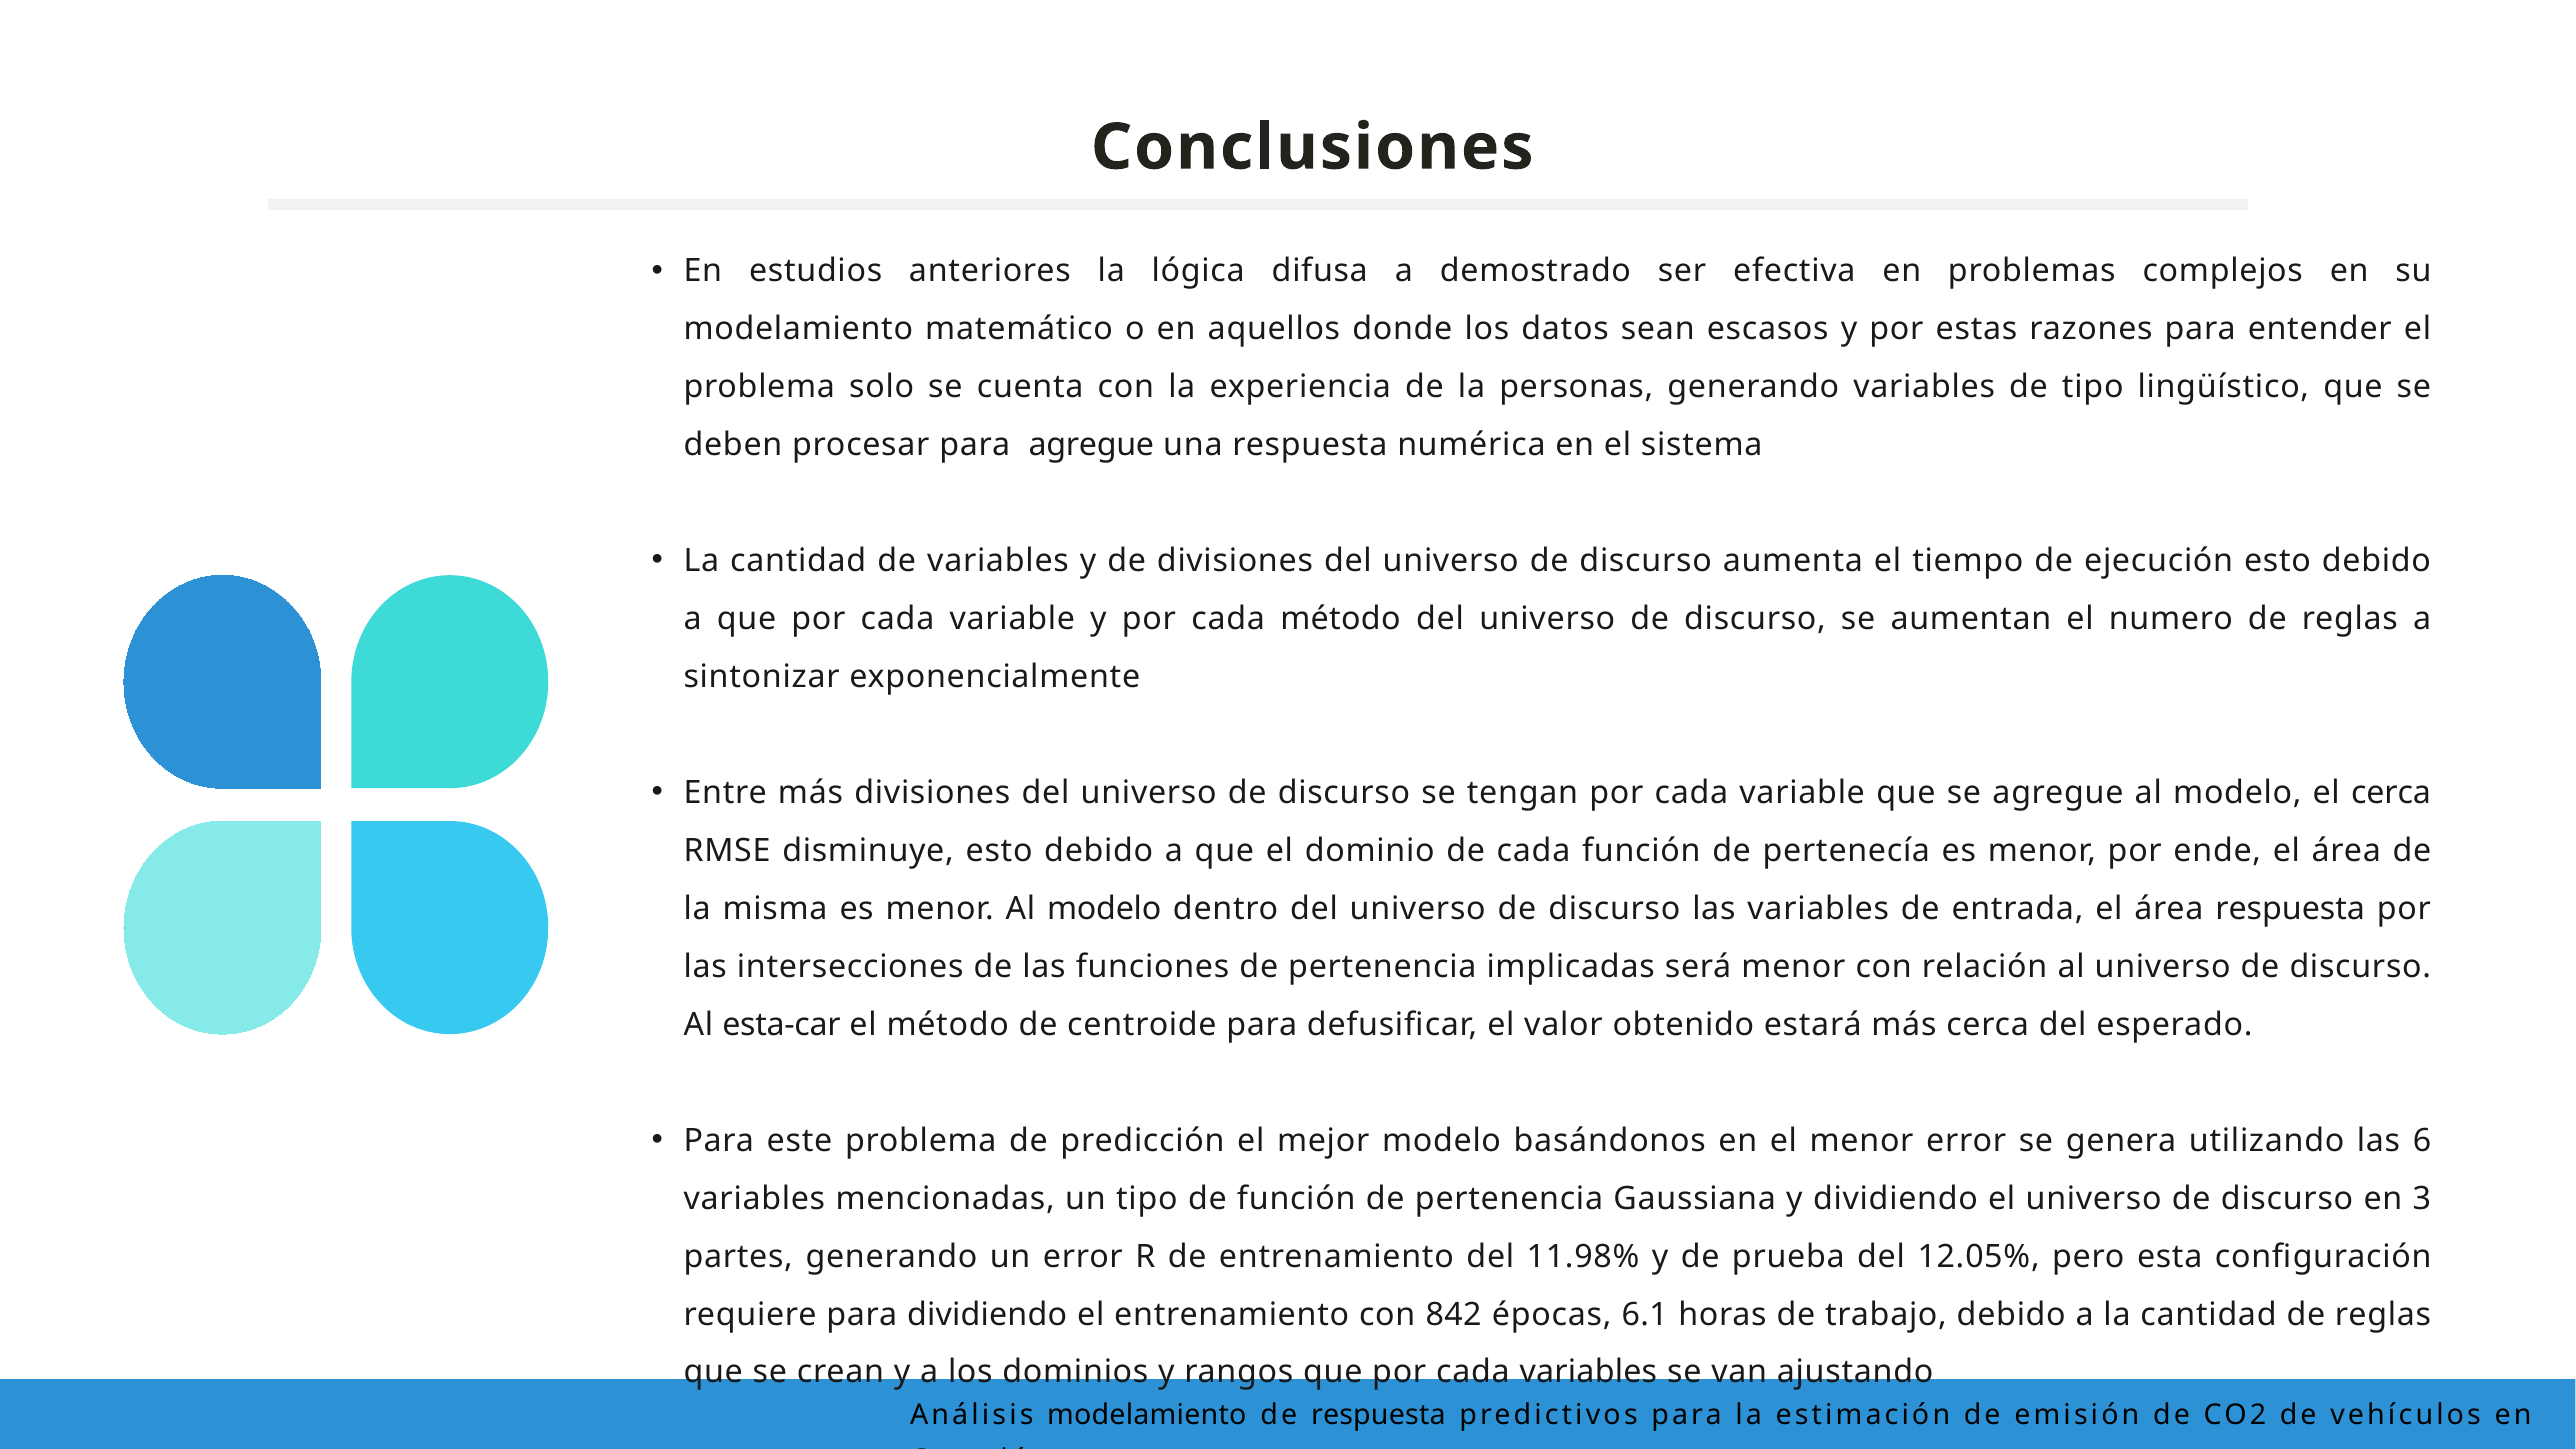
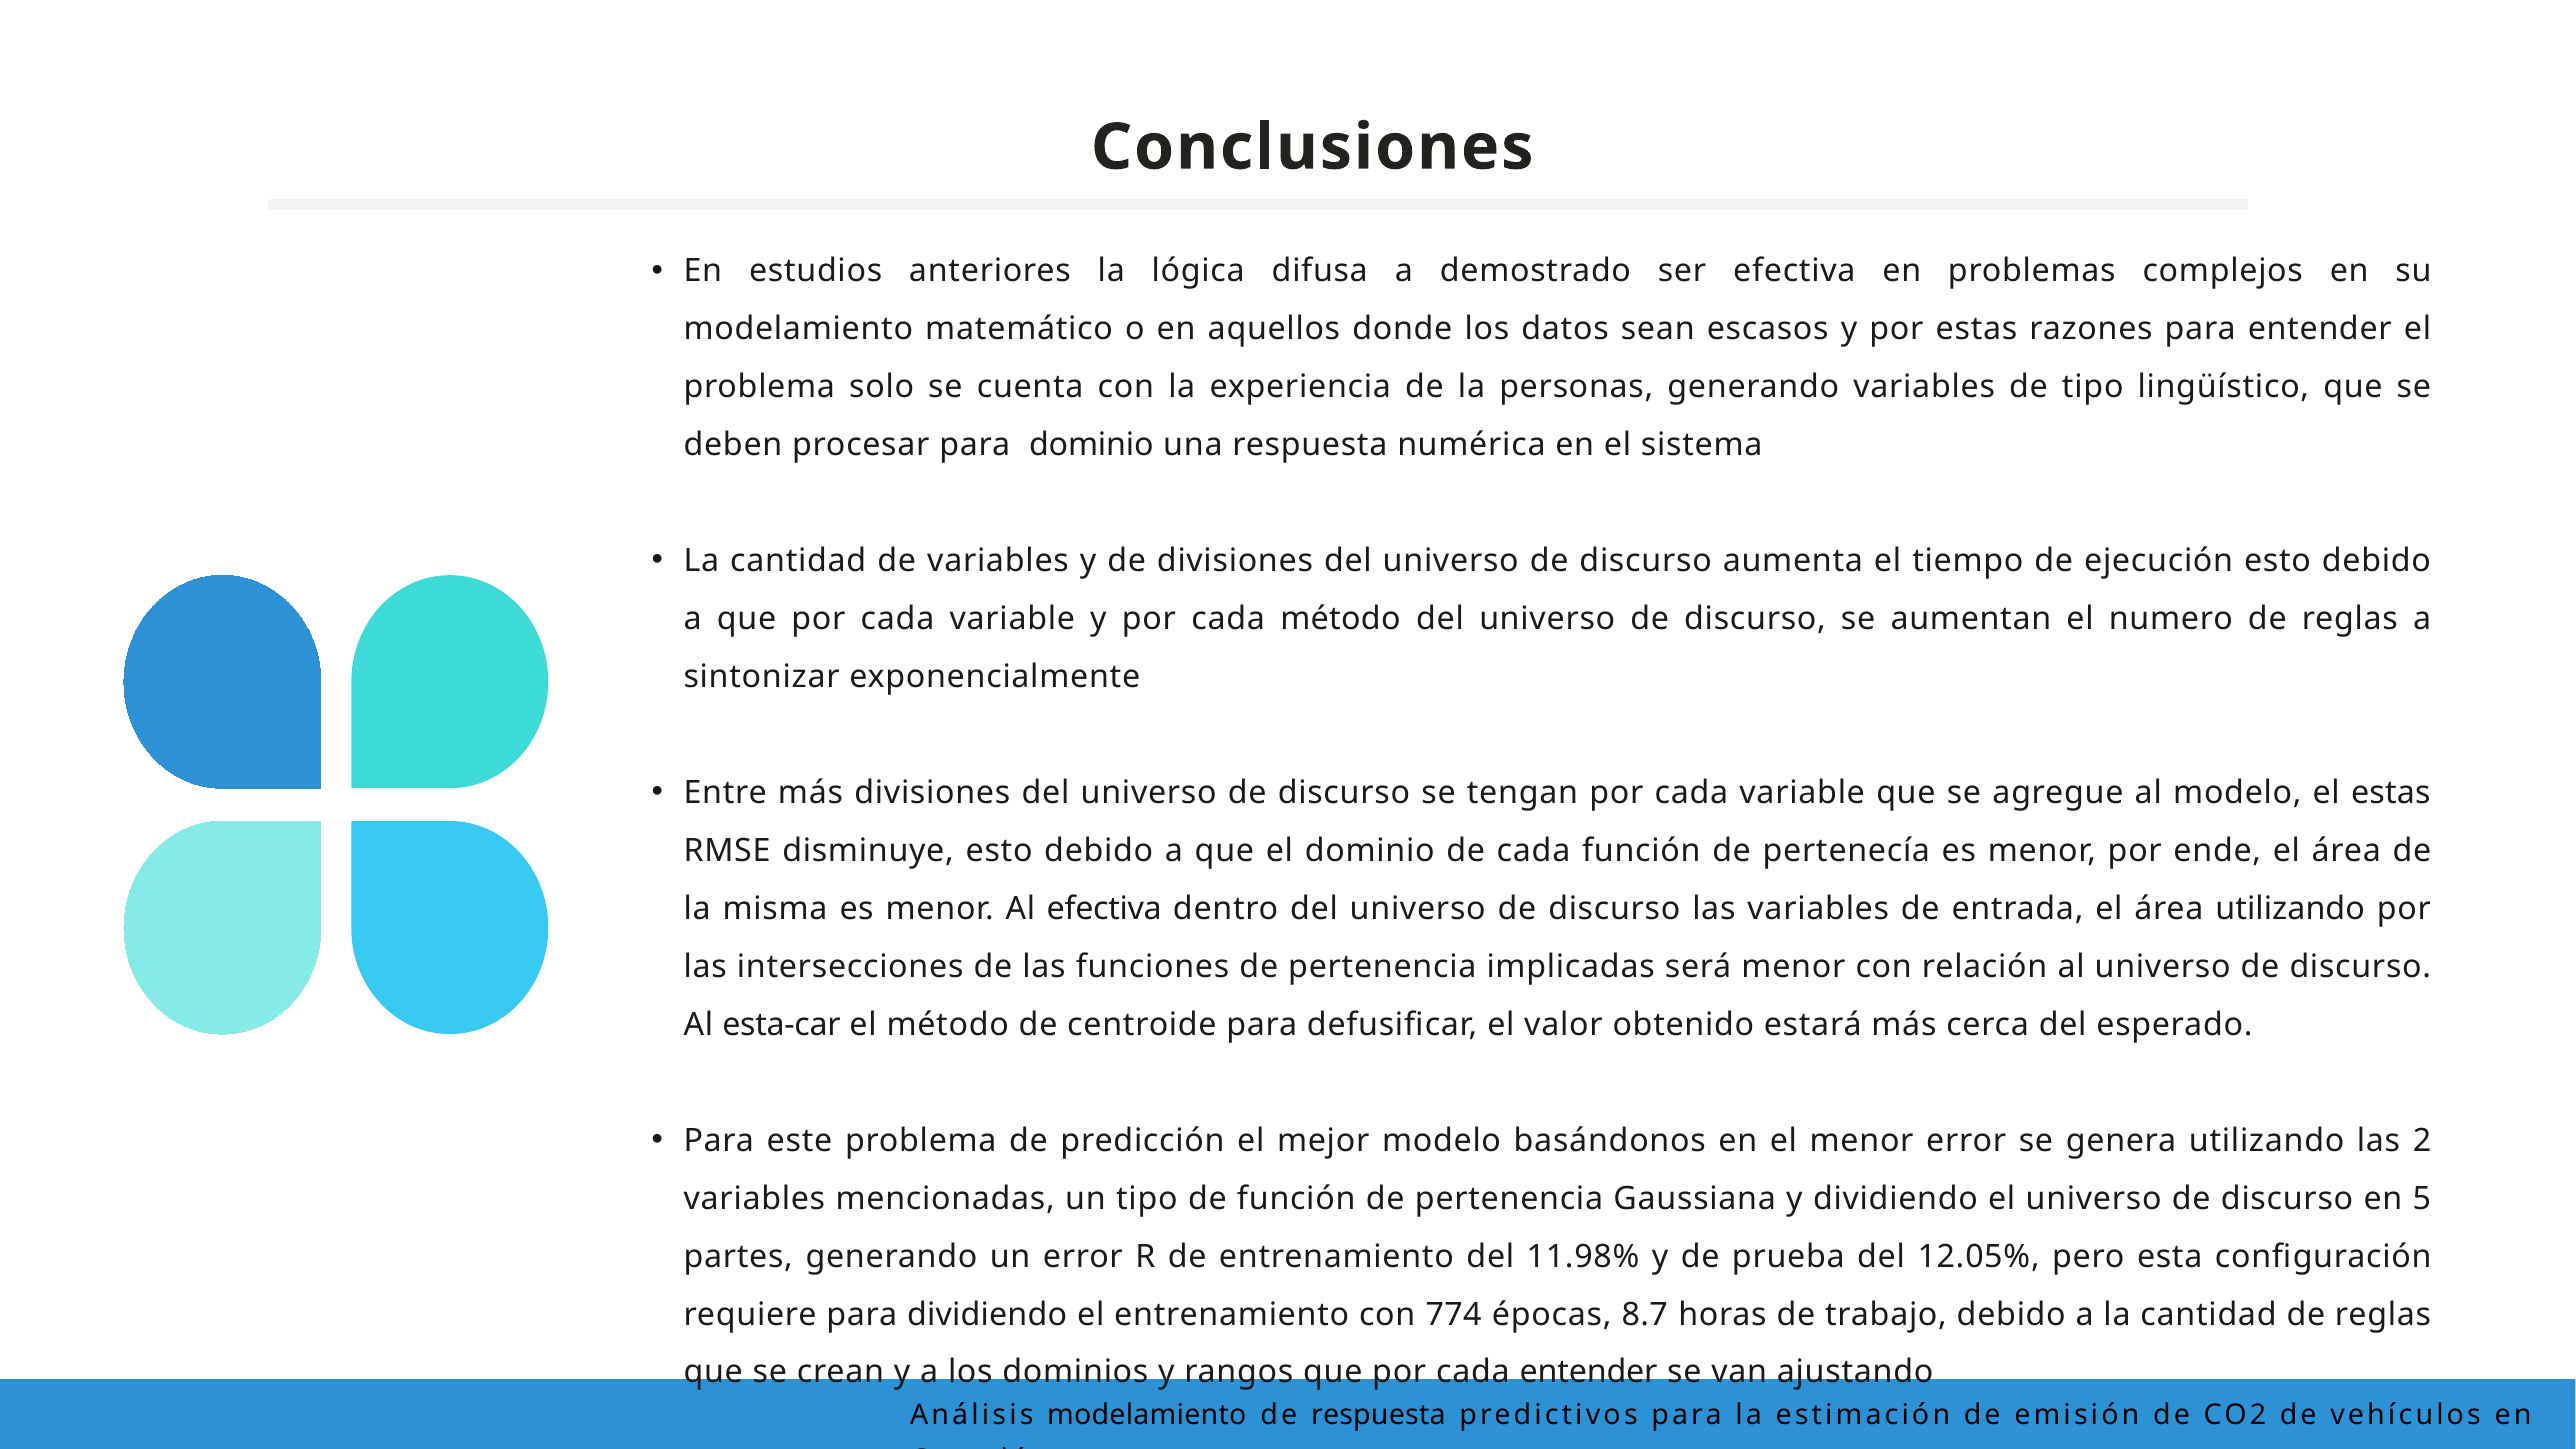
para agregue: agregue -> dominio (1091, 445)
el cerca: cerca -> estas (2391, 793)
menor Al modelo: modelo -> efectiva (1104, 909)
área respuesta: respuesta -> utilizando (2290, 909)
6: 6 -> 2 (2422, 1141)
3: 3 -> 5 (2422, 1198)
842: 842 -> 774 (1454, 1314)
6.1: 6.1 -> 8.7 (1645, 1314)
cada variables: variables -> entender (1589, 1372)
